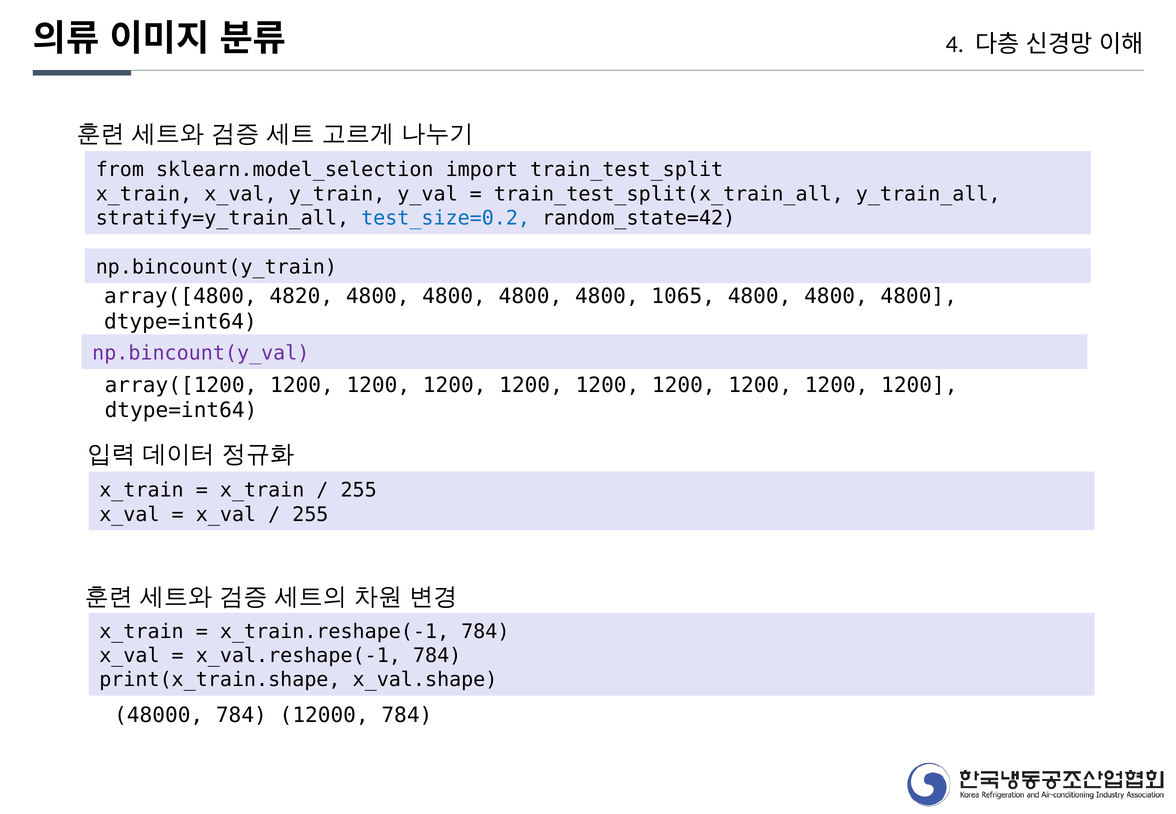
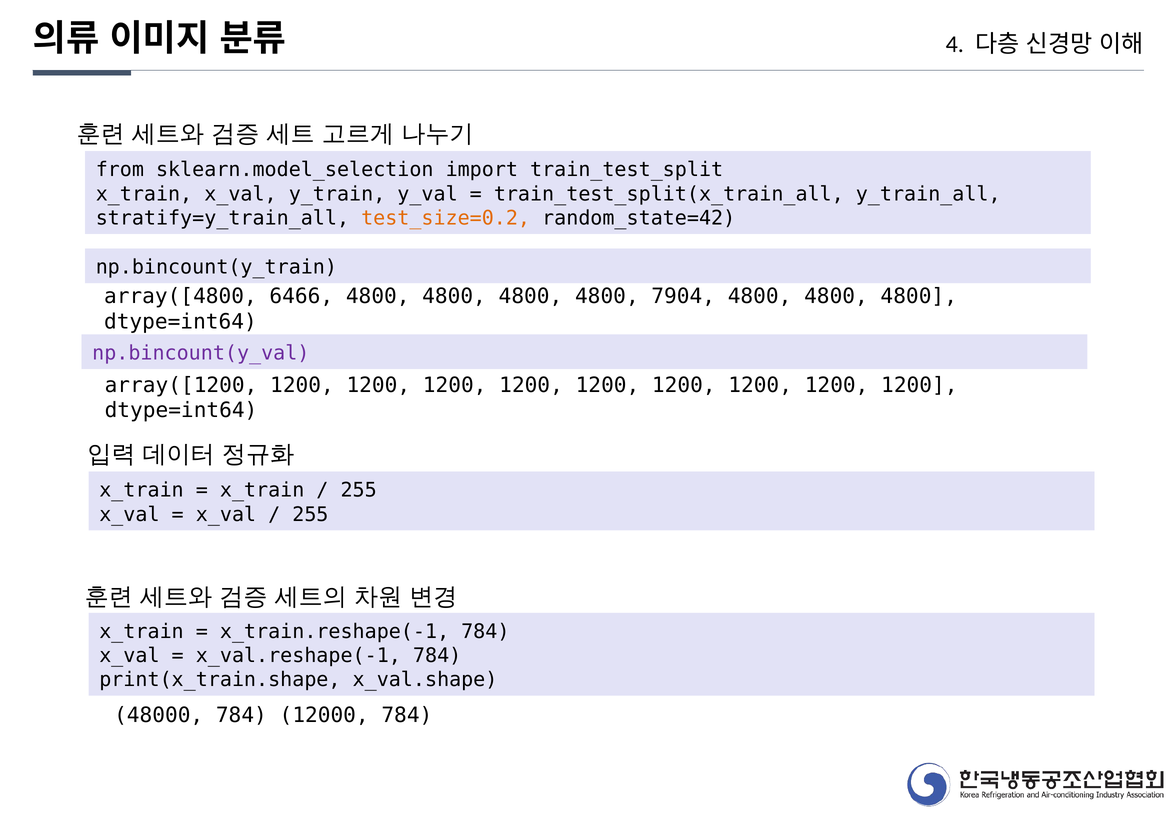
test_size=0.2 colour: blue -> orange (446, 218)
4820: 4820 -> 6466 (301, 296)
1065: 1065 -> 7904 (683, 296)
